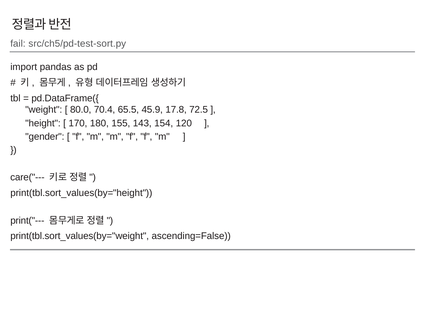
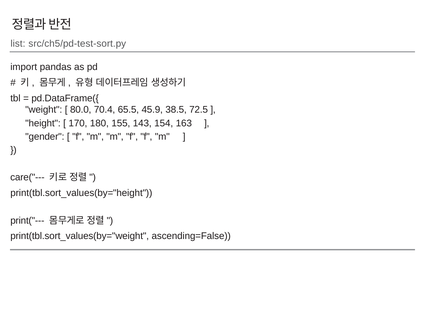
fail: fail -> list (18, 44)
17.8: 17.8 -> 38.5 (176, 110)
120: 120 -> 163 (184, 123)
